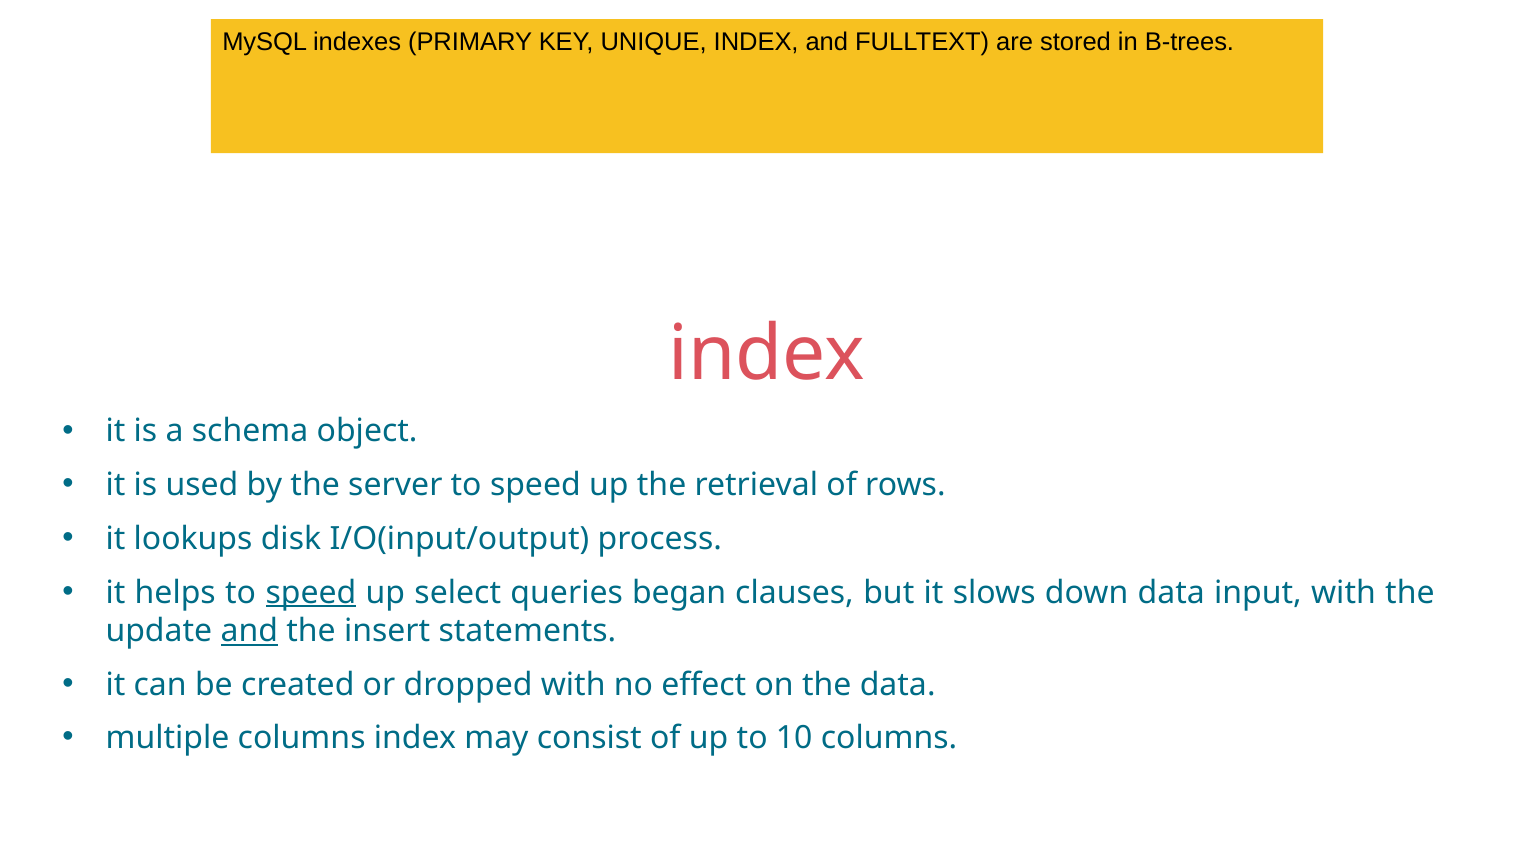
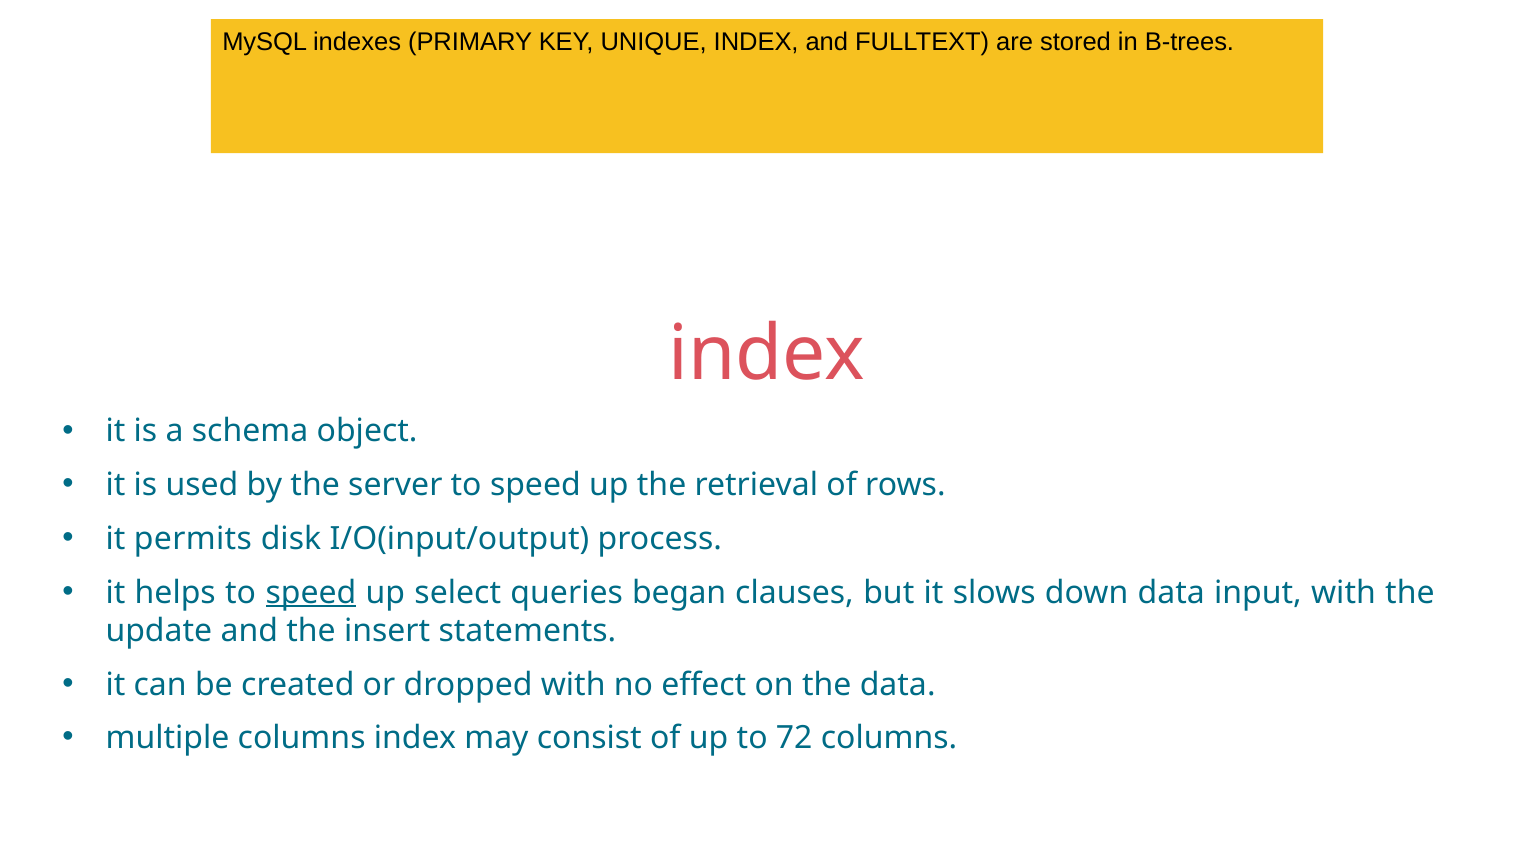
lookups: lookups -> permits (193, 539)
and underline: present -> none (249, 631)
10: 10 -> 72 (794, 738)
